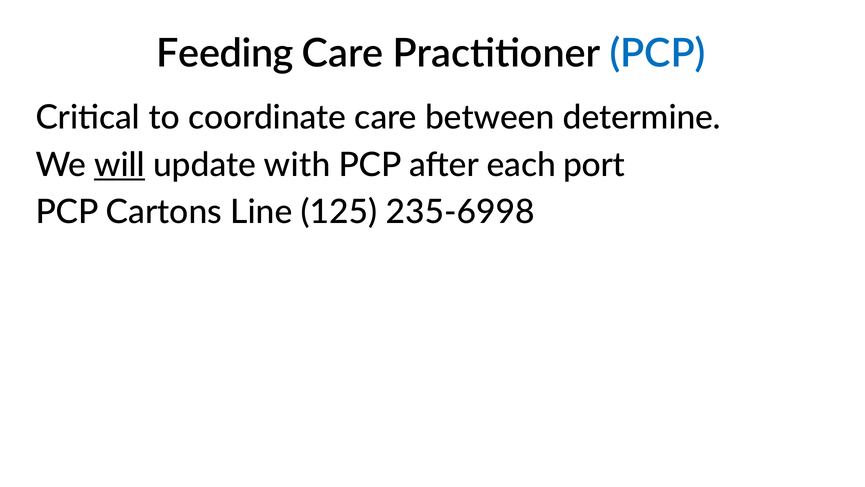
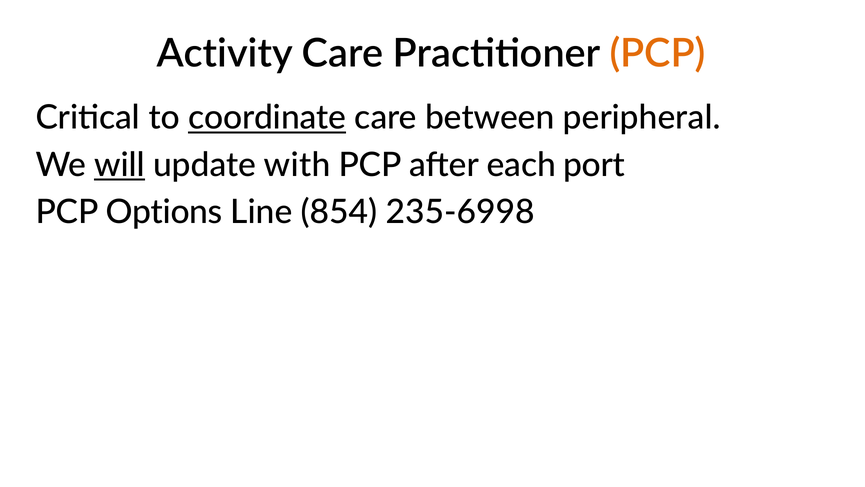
Feeding: Feeding -> Activity (225, 54)
PCP colour: blue -> orange (658, 54)
coordinate underline: none -> present (267, 118)
determine: determine -> peripheral (642, 118)
Cartons: Cartons -> Options (164, 212)
125: 125 -> 854 (339, 212)
